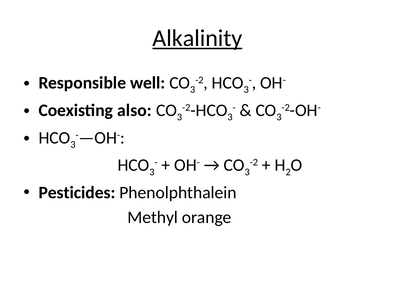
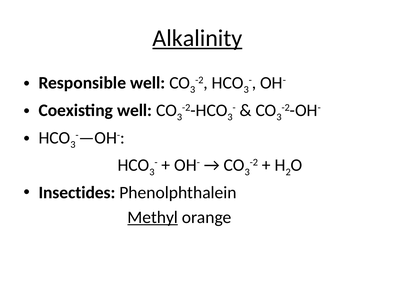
Coexisting also: also -> well (135, 110)
Pesticides: Pesticides -> Insectides (77, 193)
Methyl underline: none -> present (153, 217)
